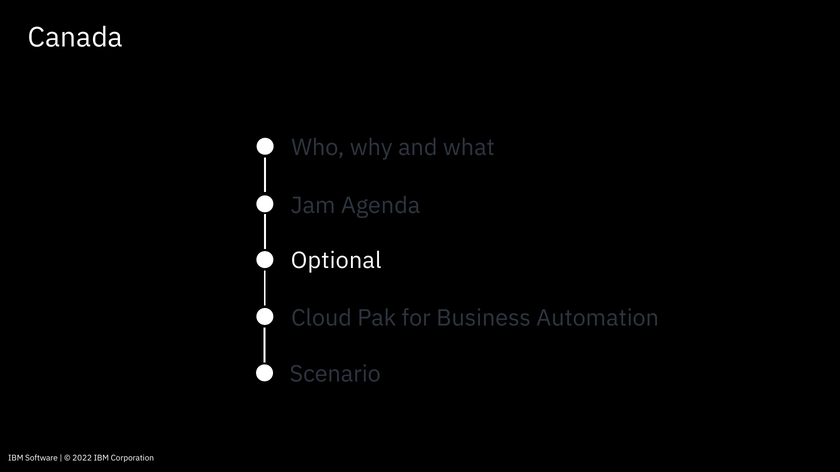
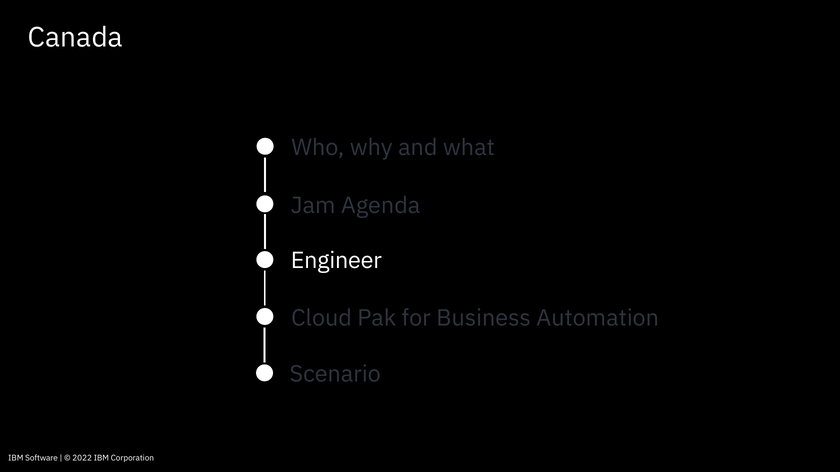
Optional: Optional -> Engineer (336, 261)
